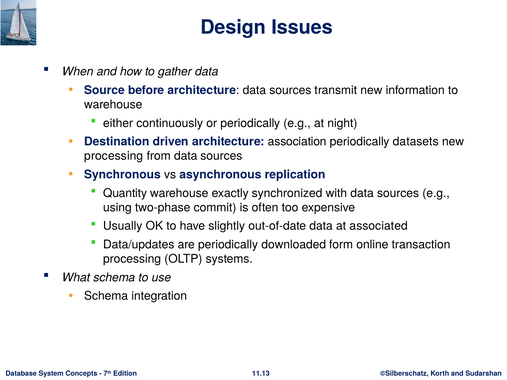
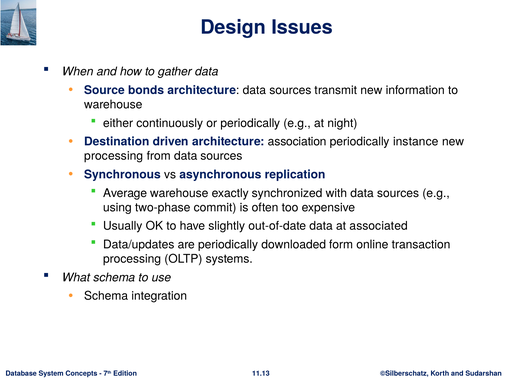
before: before -> bonds (146, 90)
datasets: datasets -> instance (416, 142)
Quantity: Quantity -> Average (125, 193)
